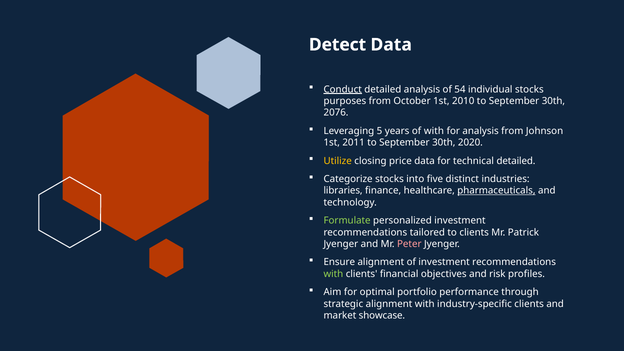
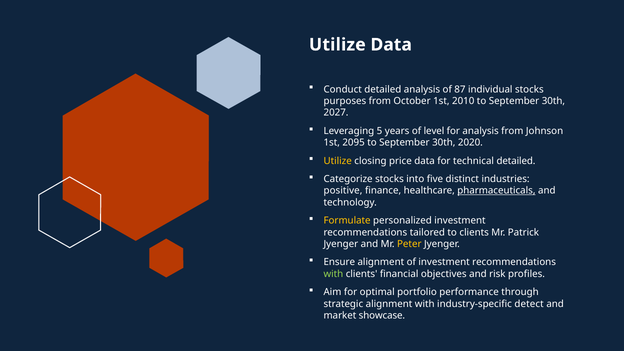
Detect: Detect -> Utilize (337, 45)
Conduct underline: present -> none (343, 89)
54: 54 -> 87 (460, 89)
2076: 2076 -> 2027 (336, 113)
of with: with -> level (434, 131)
2011: 2011 -> 2095 (354, 143)
libraries: libraries -> positive (343, 191)
Formulate colour: light green -> yellow (347, 221)
Peter colour: pink -> yellow (409, 244)
industry-specific clients: clients -> detect (529, 304)
